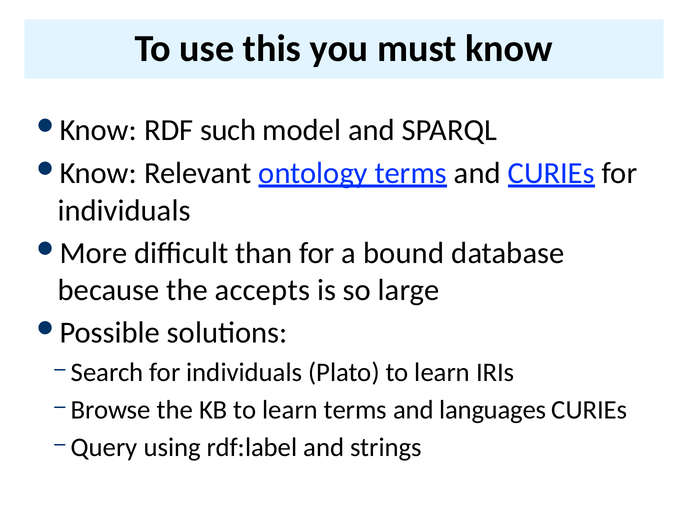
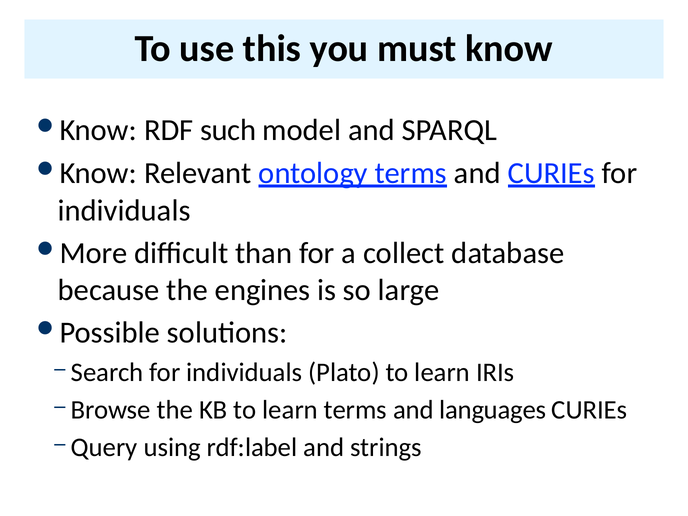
bound: bound -> collect (404, 253)
accepts: accepts -> engines (263, 290)
